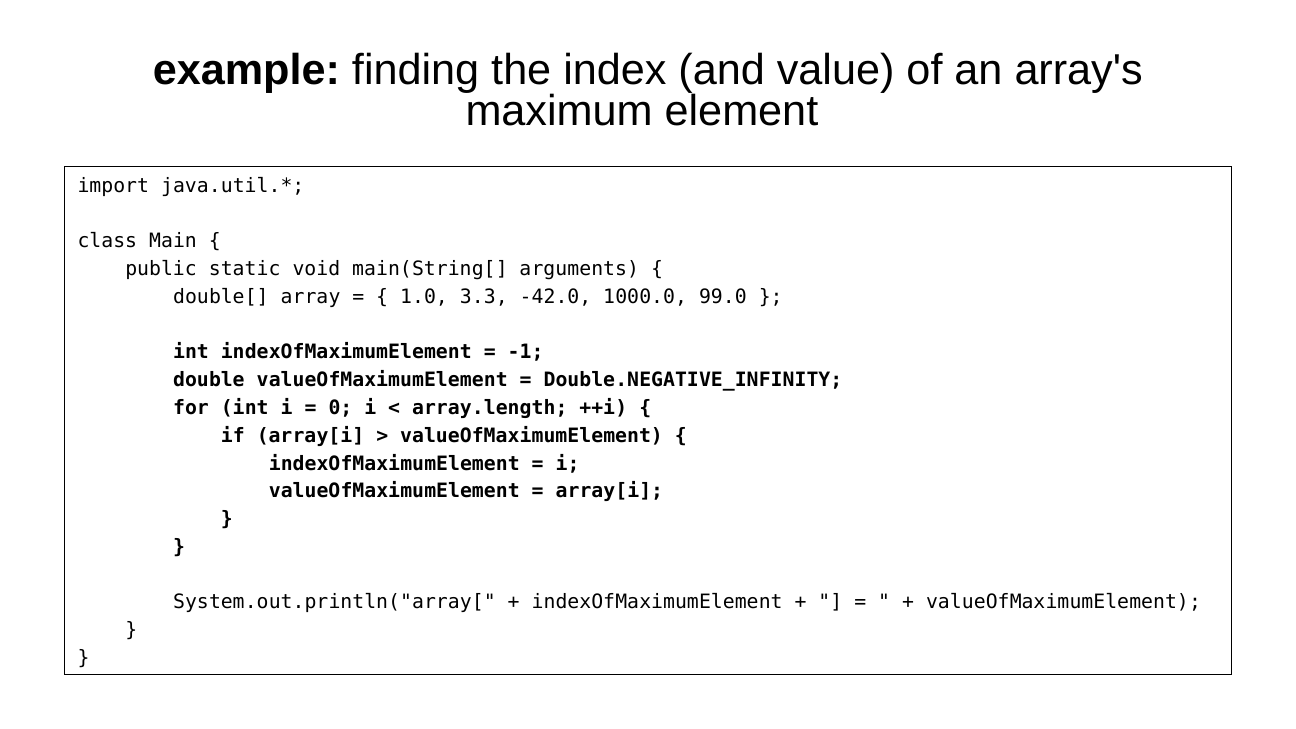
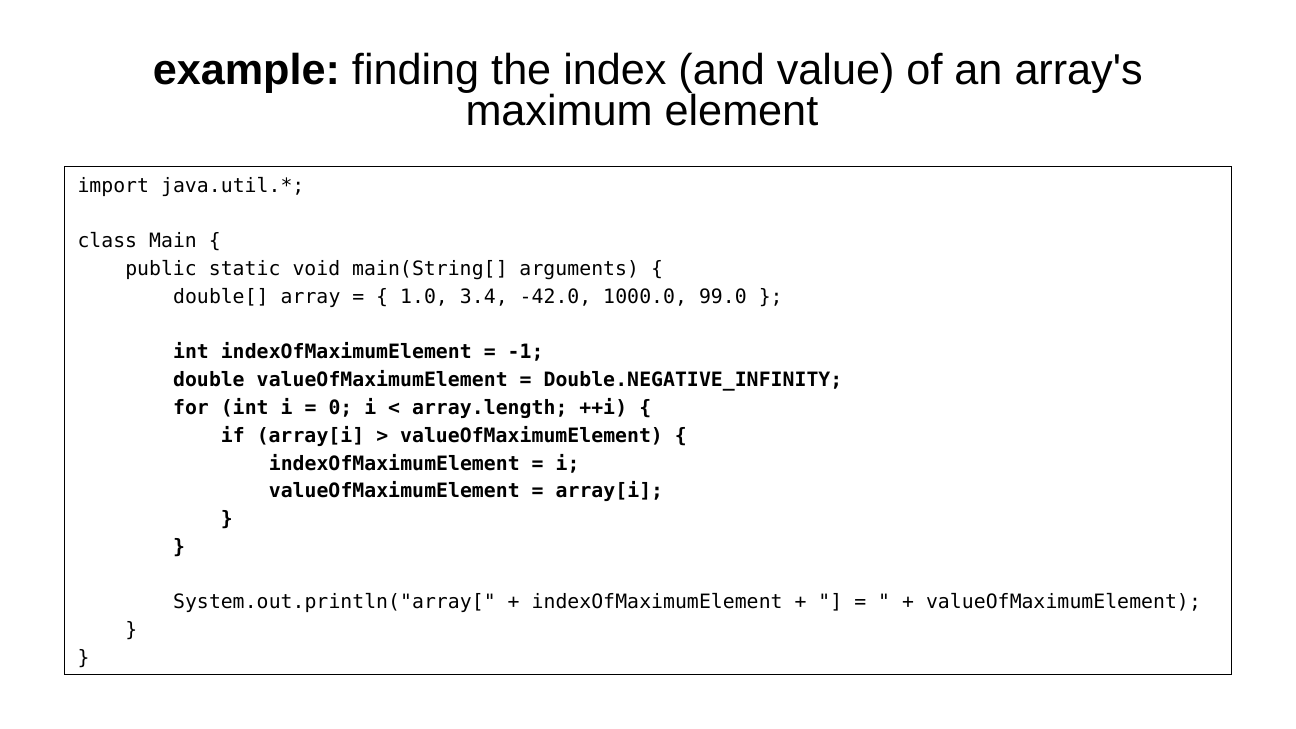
3.3: 3.3 -> 3.4 (484, 297)
